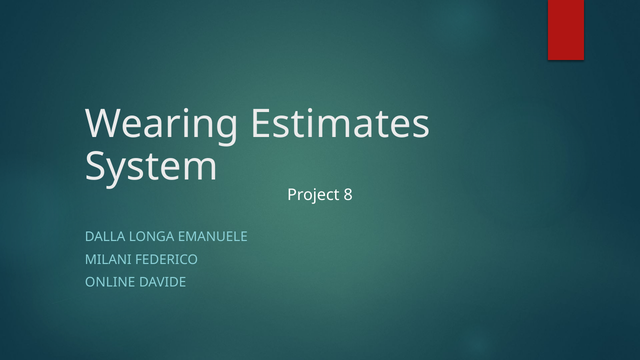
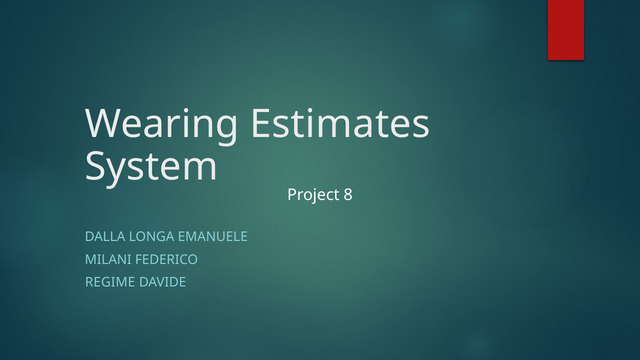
ONLINE: ONLINE -> REGIME (110, 282)
